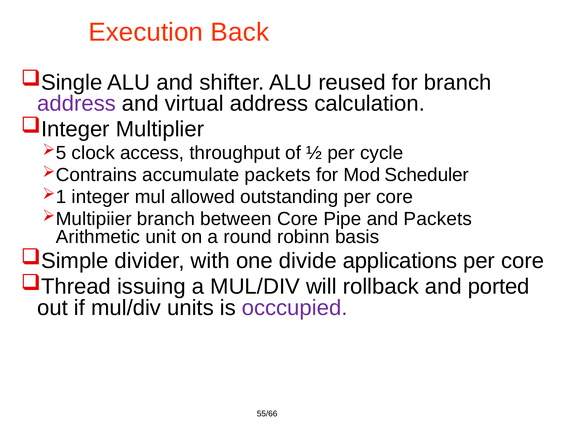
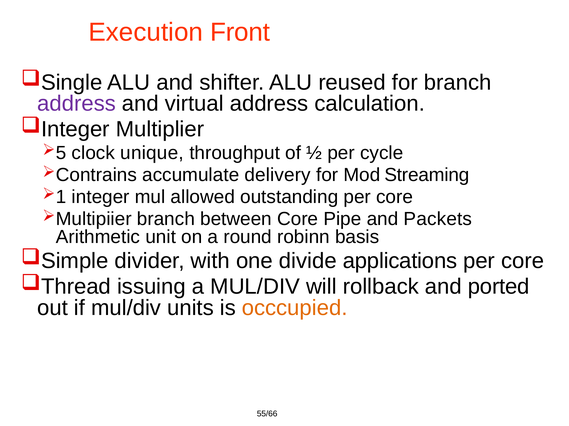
Back: Back -> Front (240, 32)
access: access -> unique (152, 153)
accumulate packets: packets -> delivery (278, 175)
Scheduler: Scheduler -> Streaming (427, 175)
occcupied colour: purple -> orange (295, 308)
